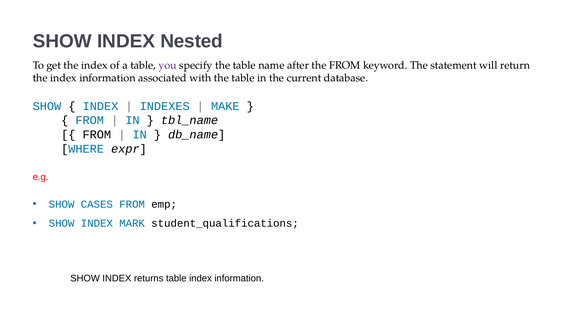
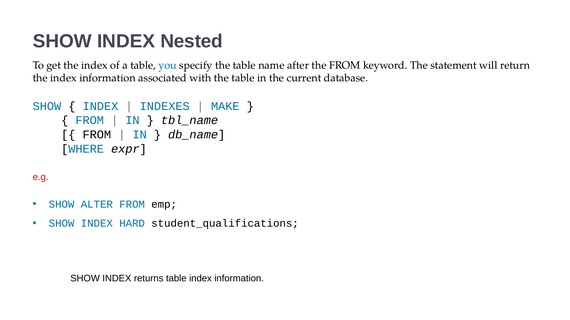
you colour: purple -> blue (168, 65)
CASES: CASES -> ALTER (97, 205)
MARK: MARK -> HARD (132, 224)
